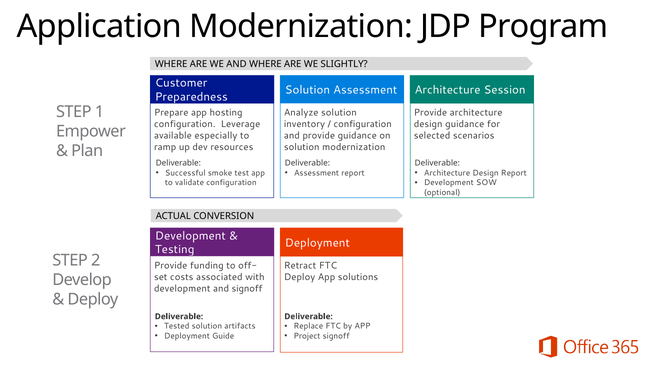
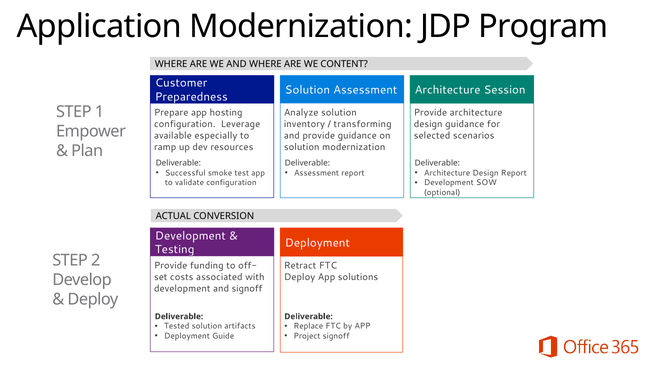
SLIGHTLY: SLIGHTLY -> CONTENT (344, 64)
configuration: configuration -> transforming (363, 124)
